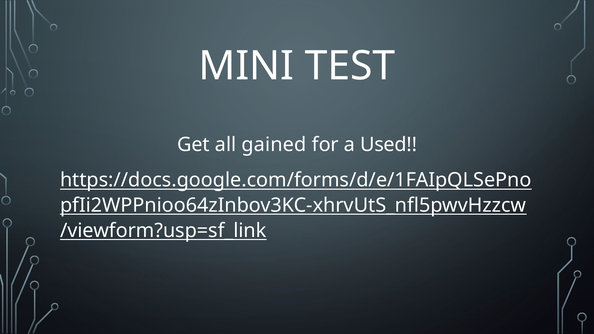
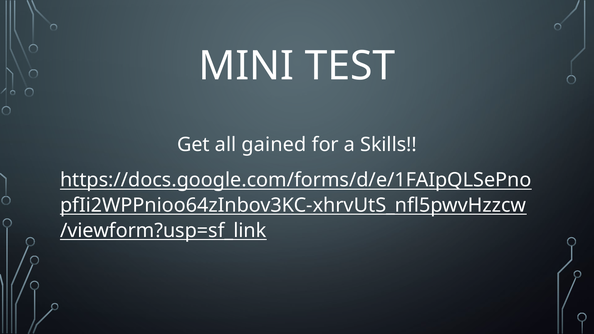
Used: Used -> Skills (388, 145)
